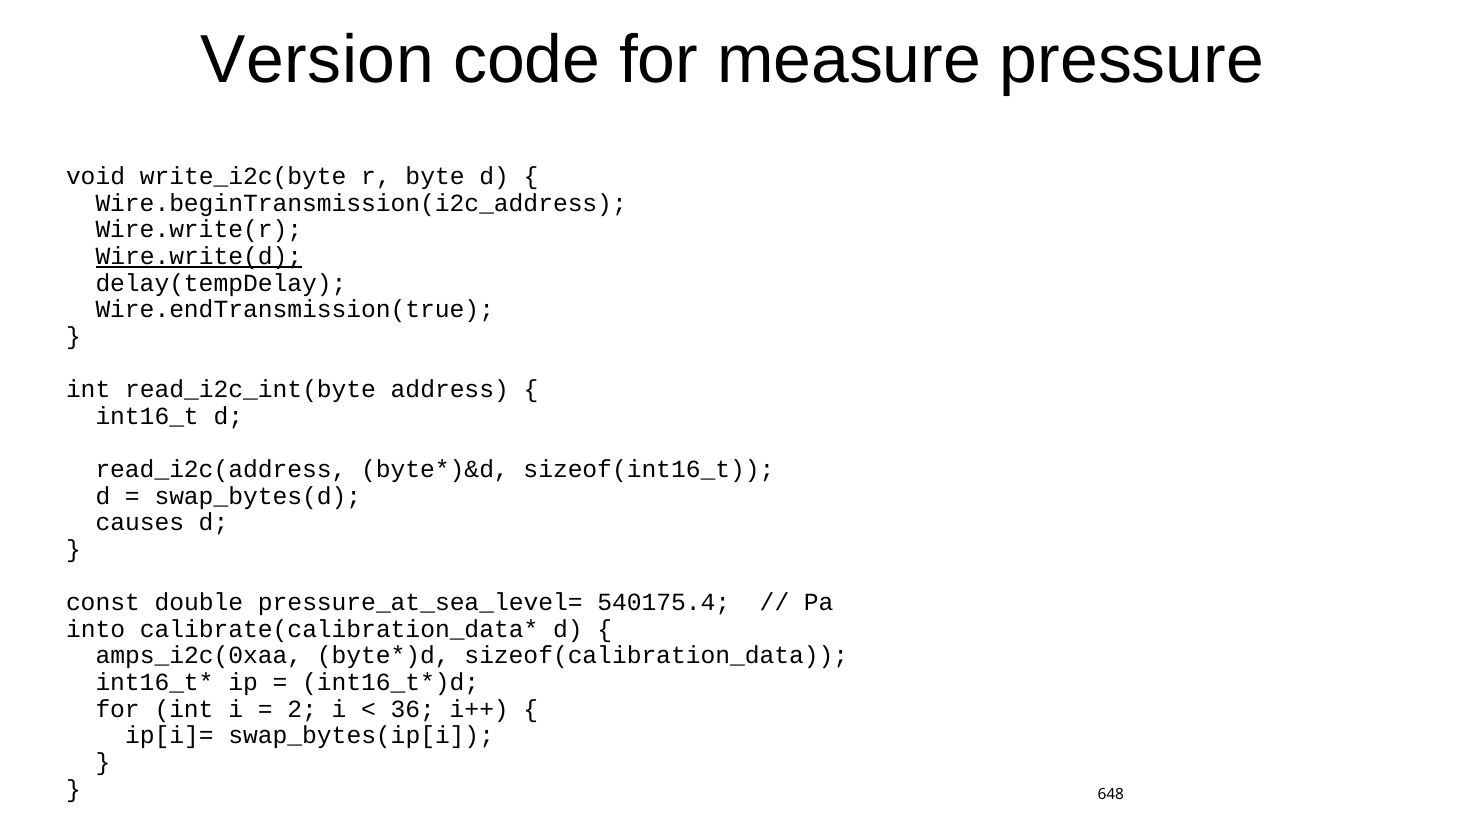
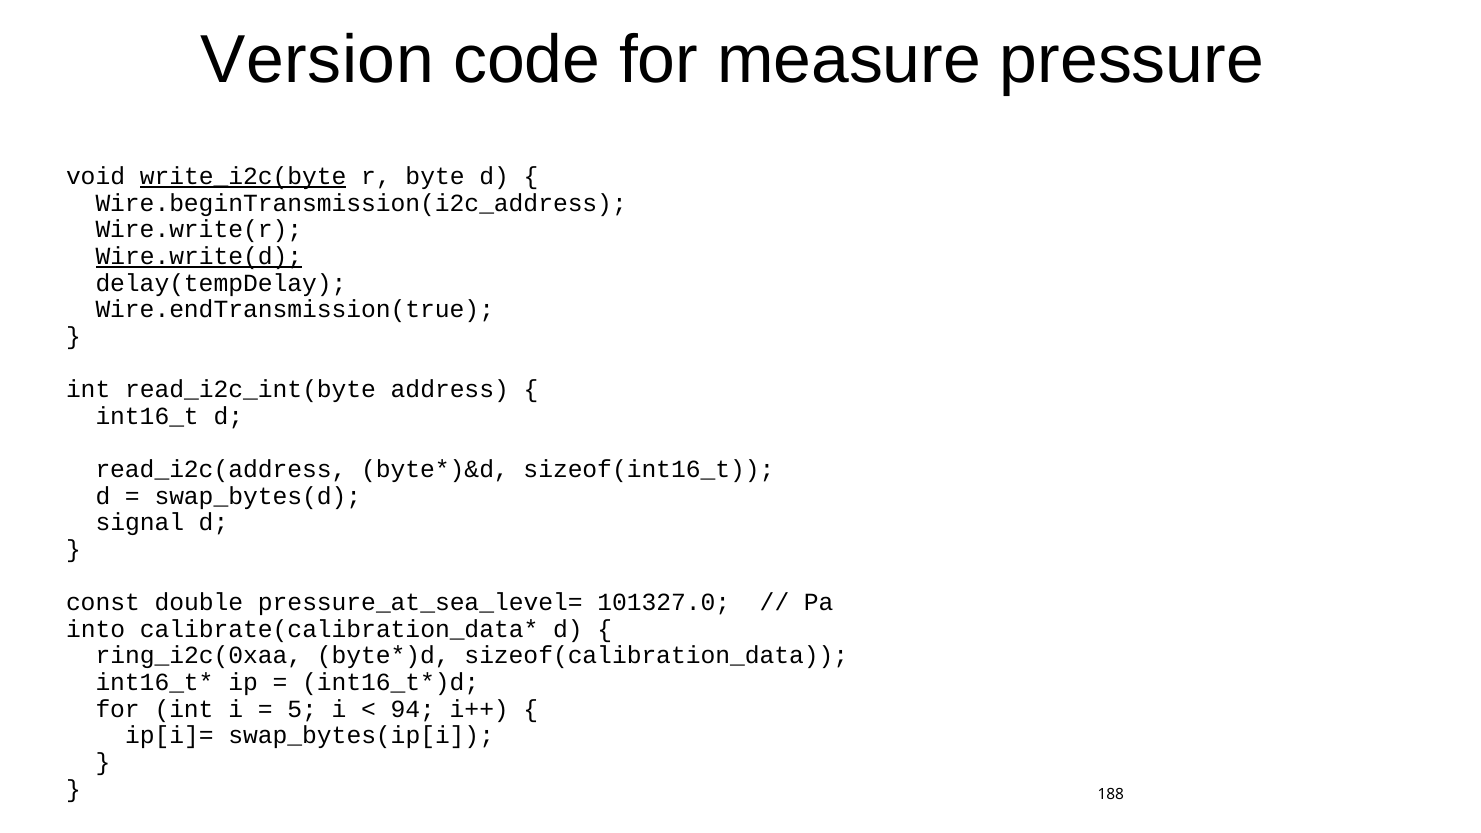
write_i2c(byte underline: none -> present (243, 176)
causes: causes -> signal (140, 523)
540175.4: 540175.4 -> 101327.0 (664, 603)
amps_i2c(0xaa: amps_i2c(0xaa -> ring_i2c(0xaa (199, 656)
2: 2 -> 5 (302, 709)
36: 36 -> 94 (413, 709)
648: 648 -> 188 (1111, 794)
